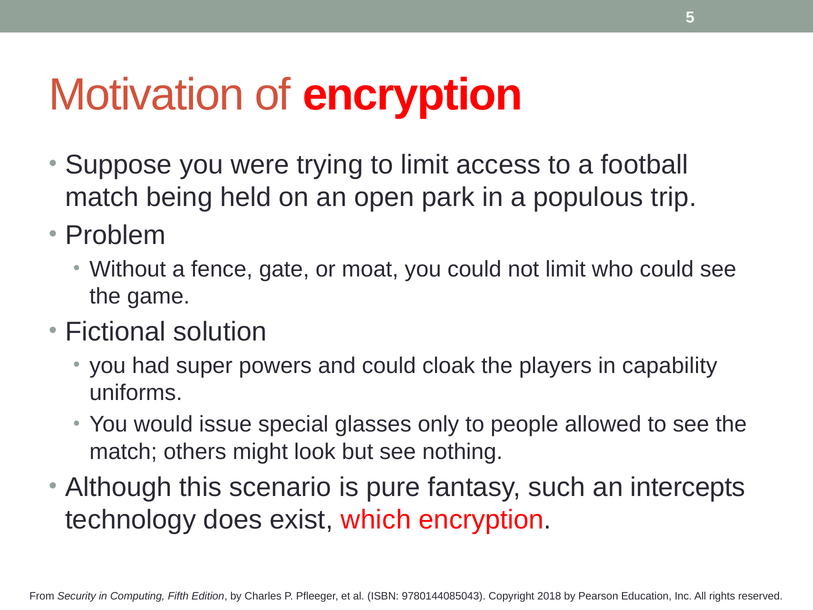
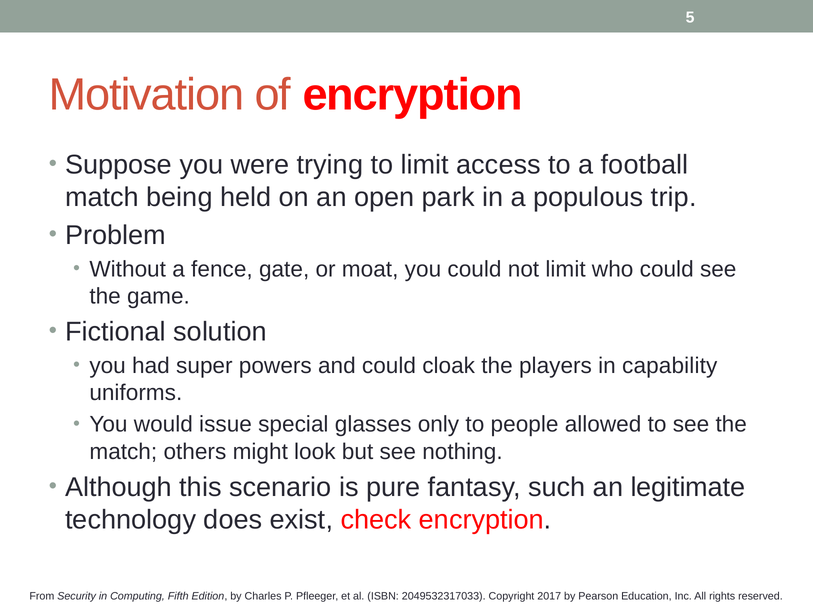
intercepts: intercepts -> legitimate (688, 487)
which: which -> check (376, 520)
9780144085043: 9780144085043 -> 2049532317033 (444, 596)
2018: 2018 -> 2017 (549, 596)
